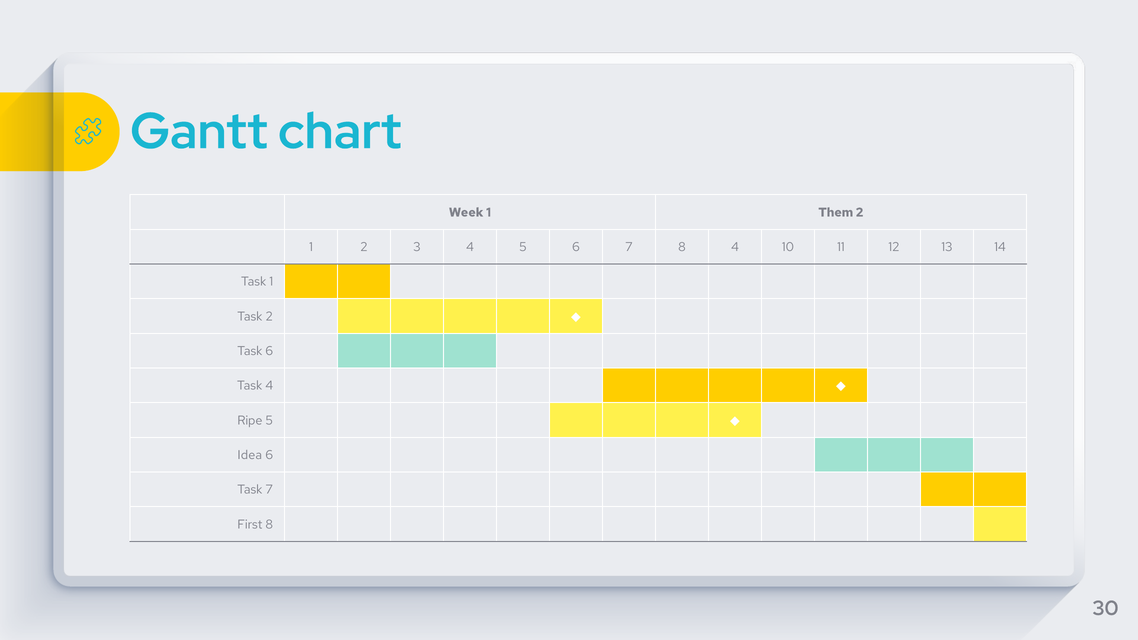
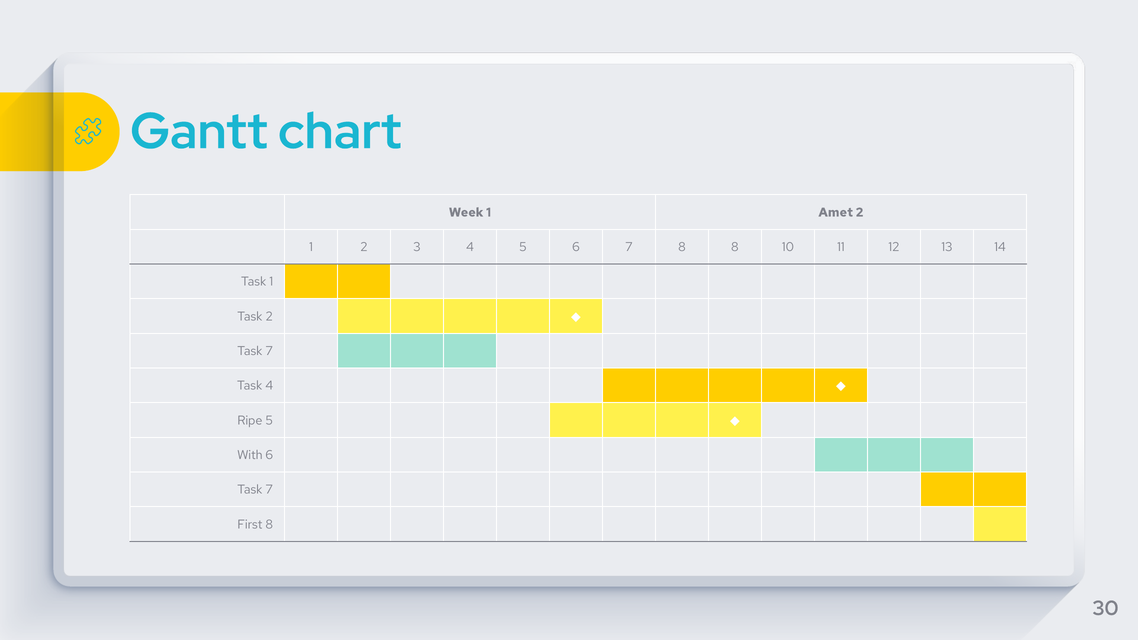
Them: Them -> Amet (836, 212)
8 4: 4 -> 8 (735, 247)
6: 6 -> 7 (269, 351)
Idea: Idea -> With (250, 455)
